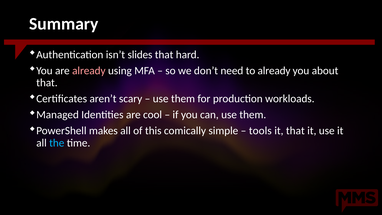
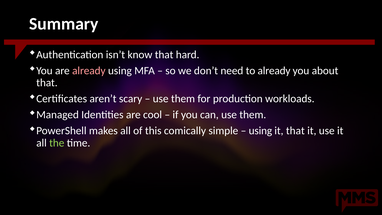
slides: slides -> know (140, 55)
tools: tools -> using (260, 131)
the colour: light blue -> light green (57, 143)
